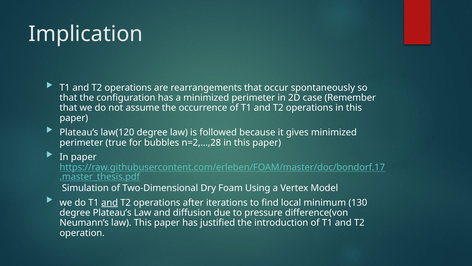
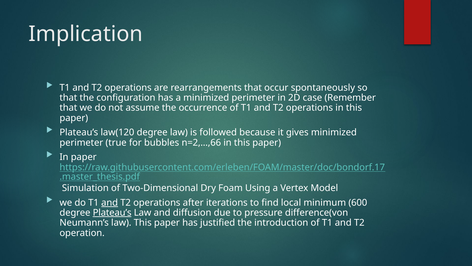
n=2,…,28: n=2,…,28 -> n=2,…,66 (201, 142)
130: 130 -> 600 (358, 202)
Plateau’s underline: none -> present (112, 212)
